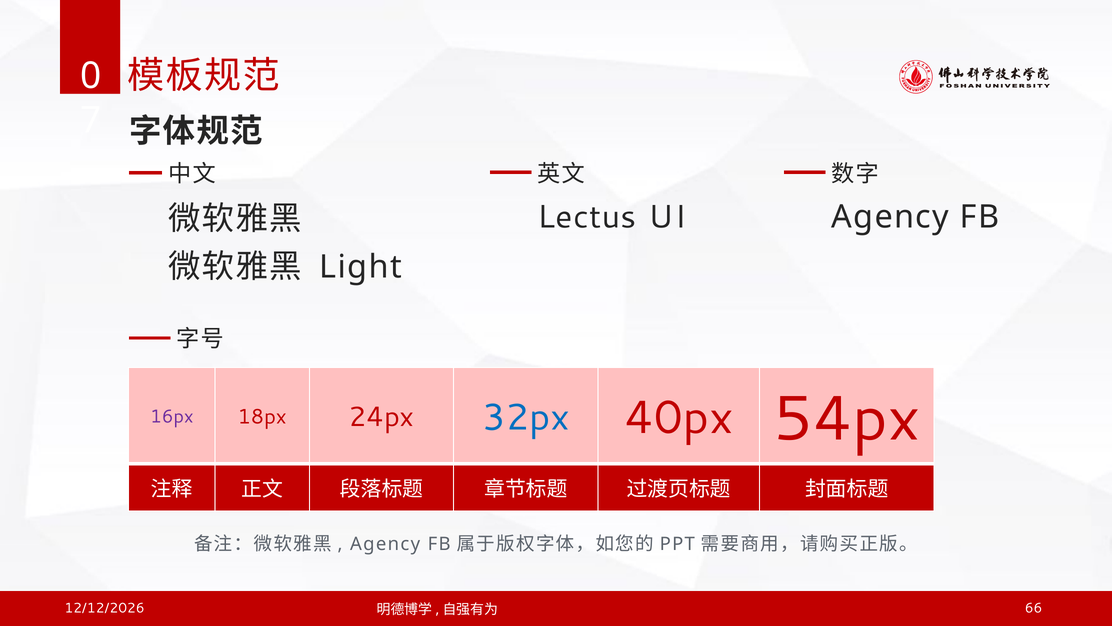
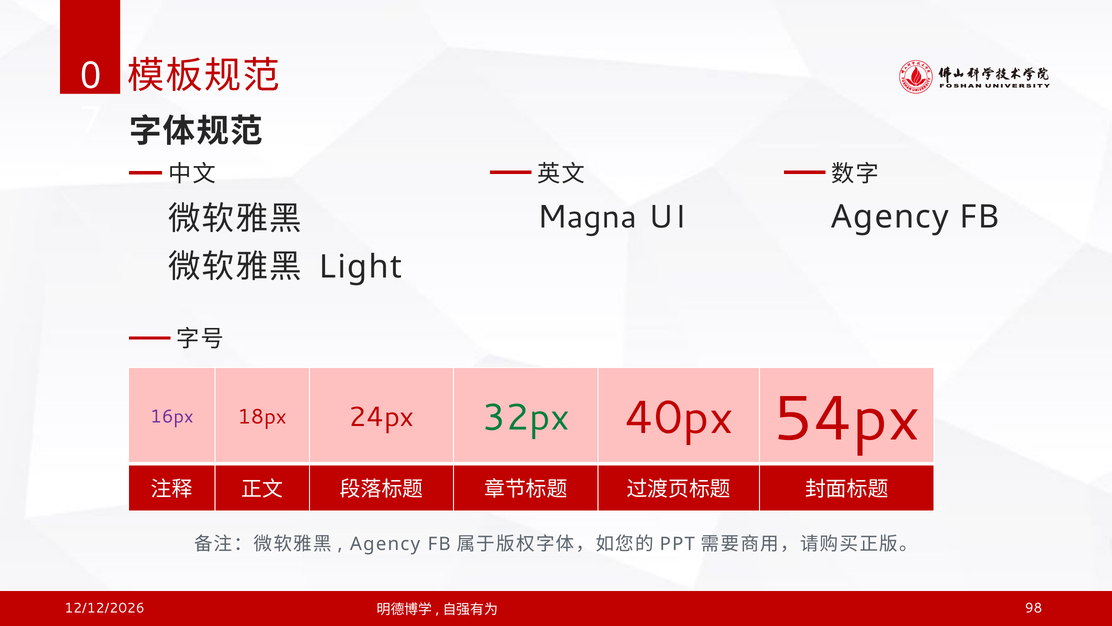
Lectus: Lectus -> Magna (587, 217)
32px colour: blue -> green (526, 417)
66: 66 -> 98 (1034, 608)
